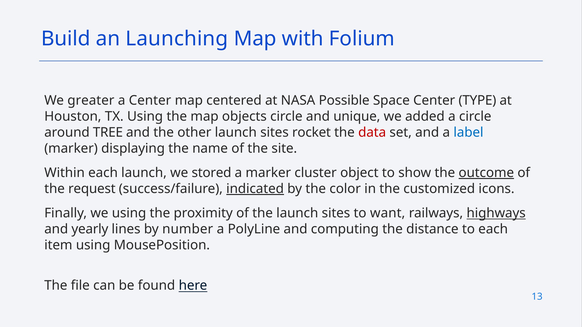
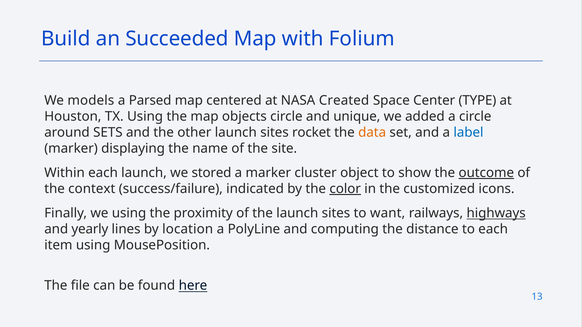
Launching: Launching -> Succeeded (177, 39)
greater: greater -> models (91, 101)
a Center: Center -> Parsed (150, 101)
Possible: Possible -> Created (344, 101)
TREE: TREE -> SETS (108, 133)
data colour: red -> orange (372, 133)
request: request -> context (92, 189)
indicated underline: present -> none (255, 189)
color underline: none -> present (345, 189)
number: number -> location (188, 229)
